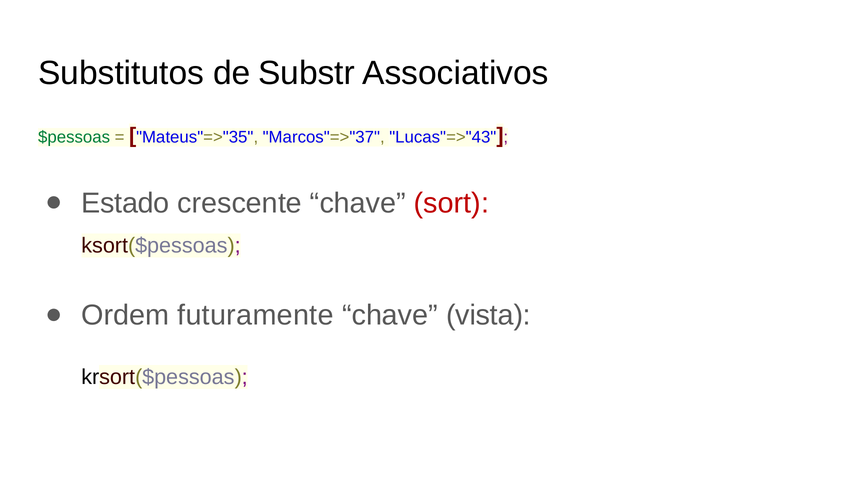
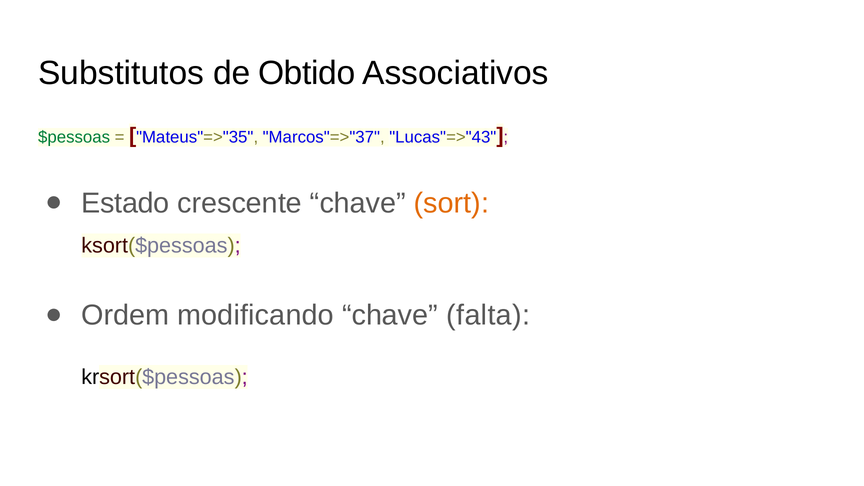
Substr: Substr -> Obtido (307, 73)
sort colour: red -> orange (451, 203)
futuramente: futuramente -> modificando (256, 315)
vista: vista -> falta (488, 315)
